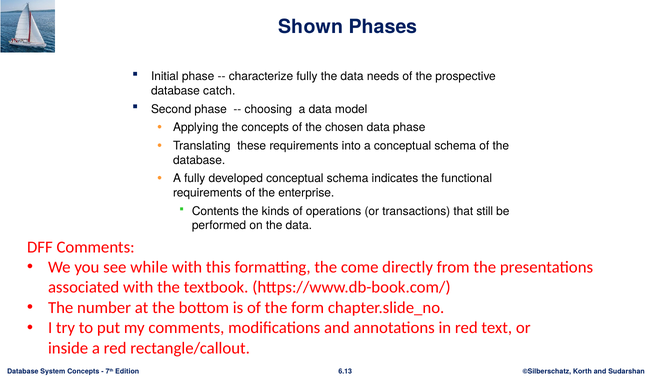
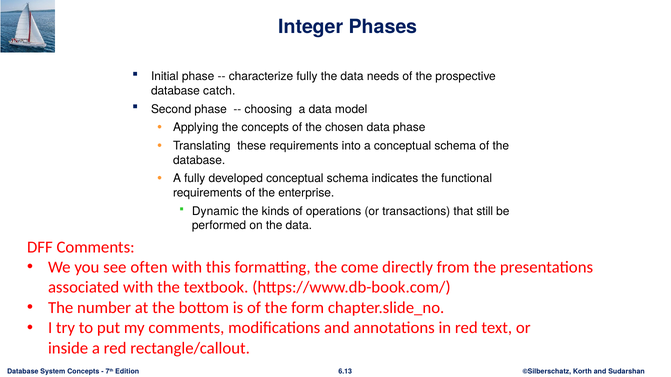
Shown: Shown -> Integer (311, 27)
Contents: Contents -> Dynamic (215, 211)
while: while -> often (149, 268)
